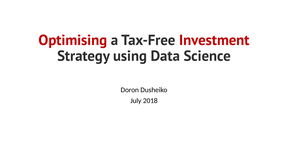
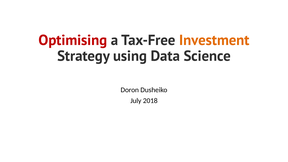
Investment colour: red -> orange (214, 40)
